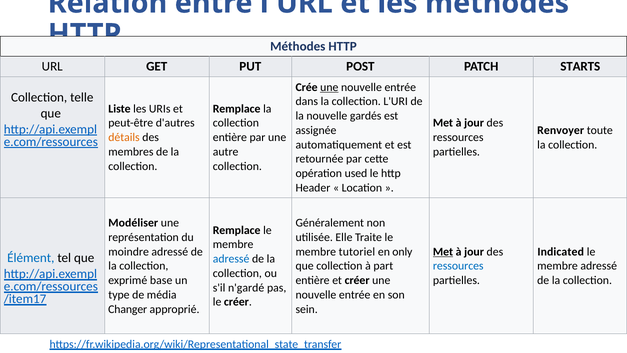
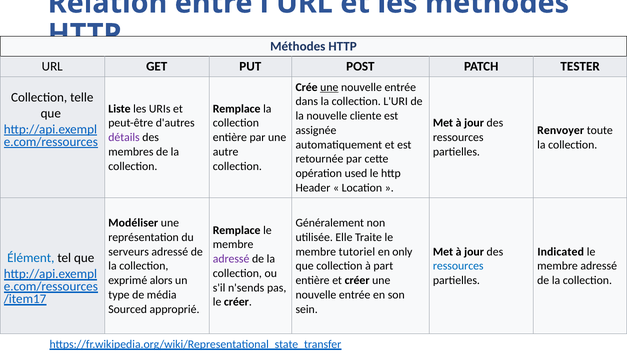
STARTS: STARTS -> TESTER (580, 67)
gardés: gardés -> cliente (366, 116)
détails colour: orange -> purple (124, 137)
moindre: moindre -> serveurs (129, 252)
Met underline: present -> none (443, 252)
adressé colour: blue -> purple (231, 259)
base: base -> alors (161, 280)
n'gardé: n'gardé -> n'sends (246, 287)
Changer: Changer -> Sourced (128, 309)
